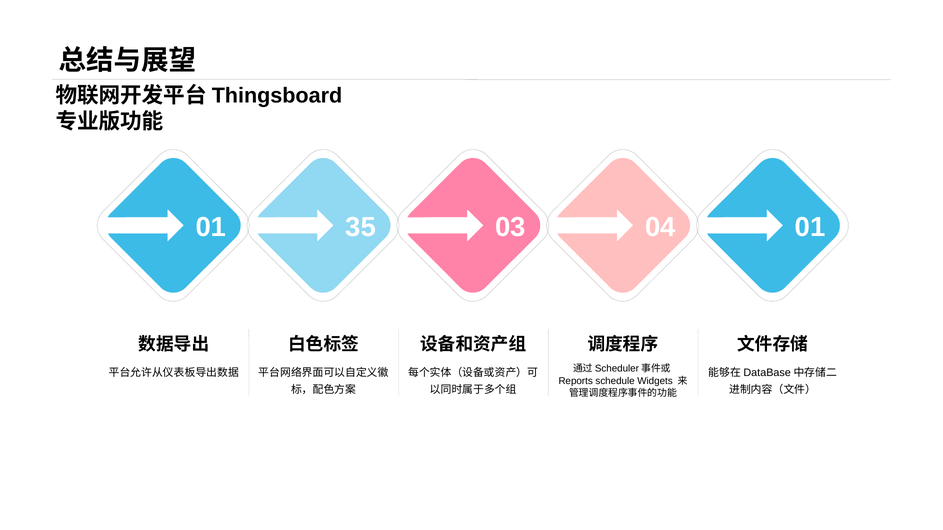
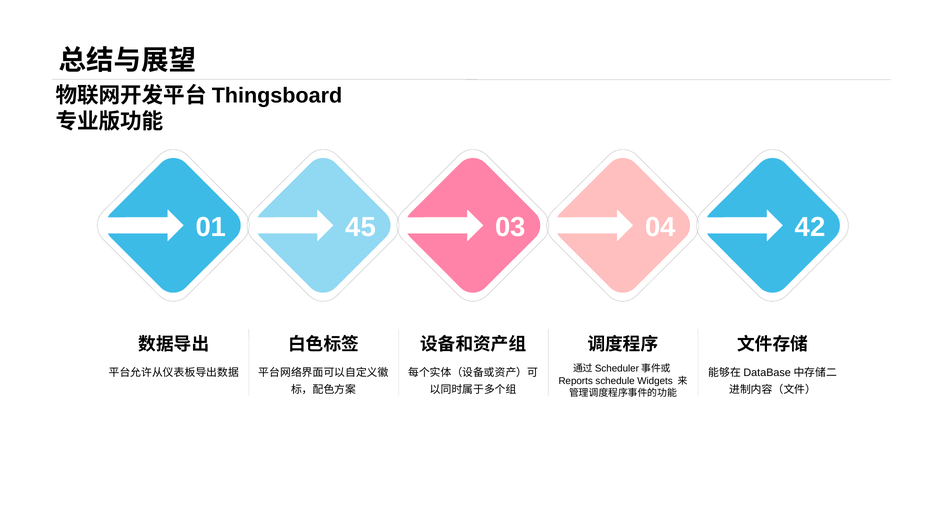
35: 35 -> 45 (361, 227)
04 01: 01 -> 42 (810, 227)
